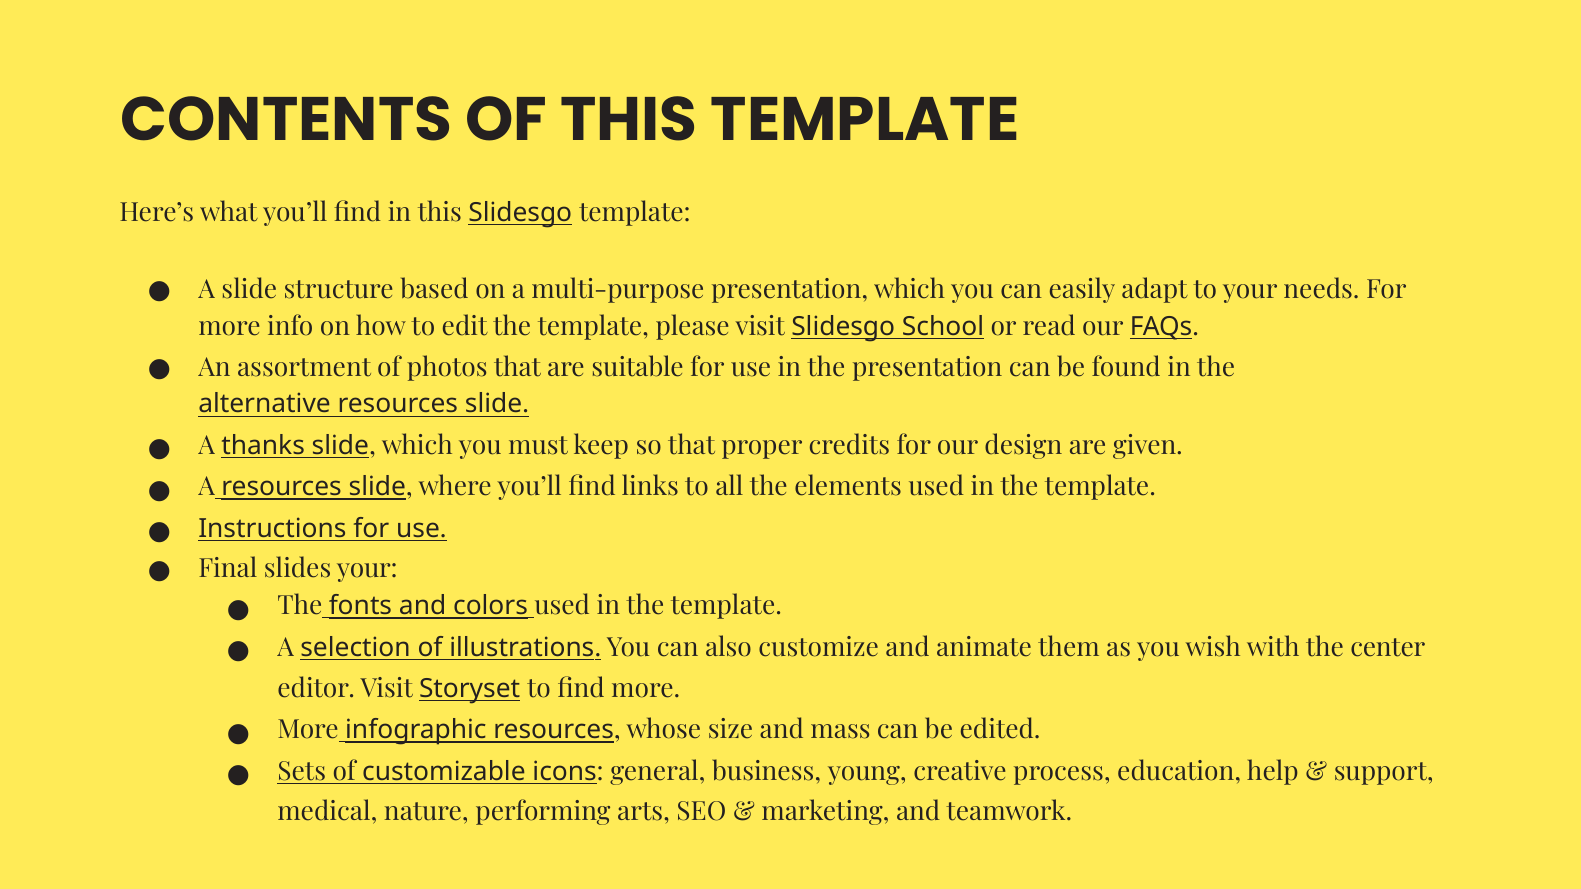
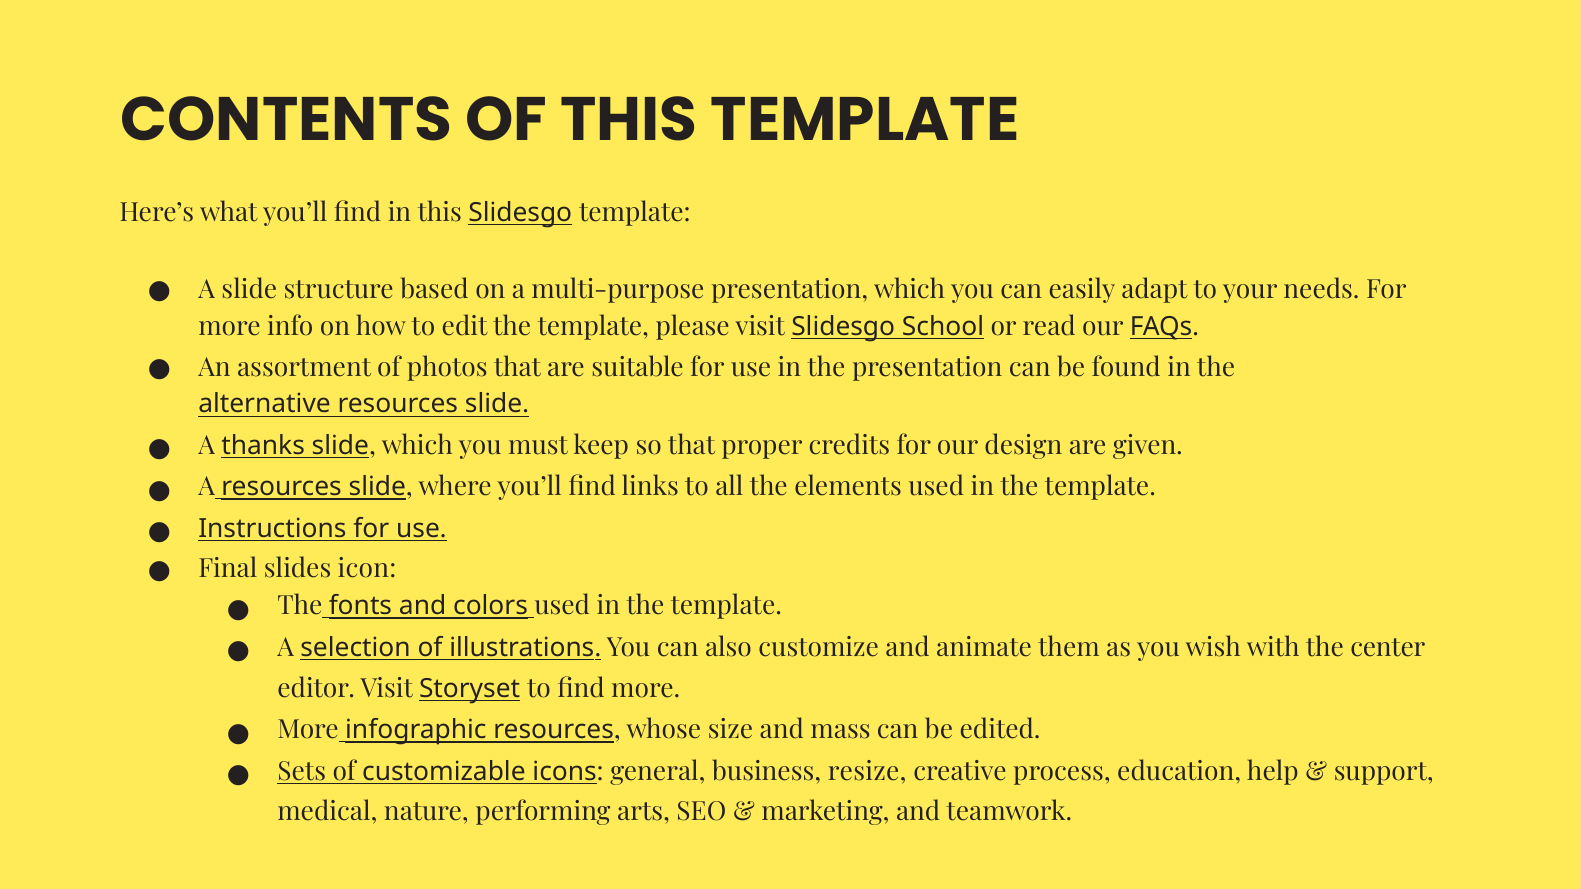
slides your: your -> icon (367, 569)
young: young -> resize (867, 772)
